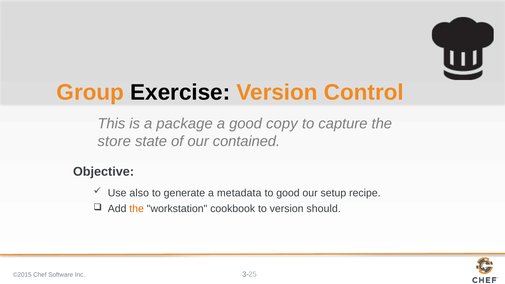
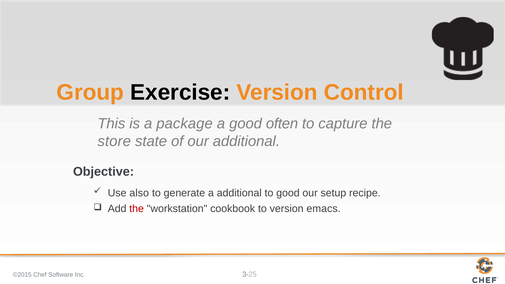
copy: copy -> often (282, 123)
our contained: contained -> additional (246, 141)
a metadata: metadata -> additional (239, 193)
the colour: orange -> red (137, 209)
should: should -> emacs (324, 209)
